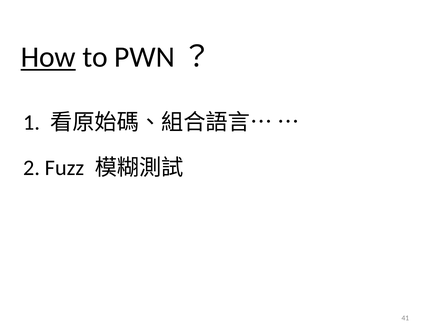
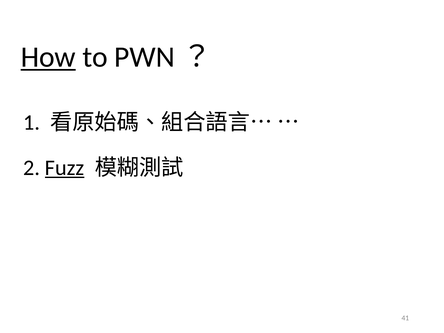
Fuzz underline: none -> present (65, 168)
